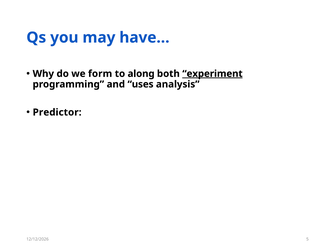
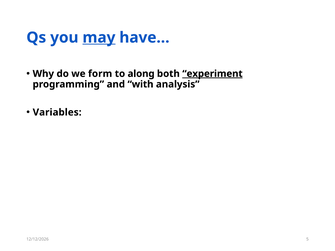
may underline: none -> present (99, 38)
uses: uses -> with (141, 84)
Predictor: Predictor -> Variables (57, 112)
